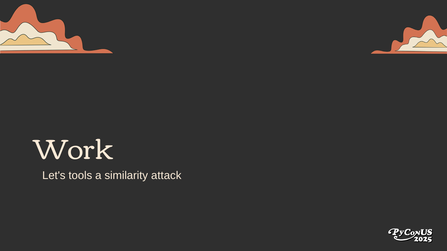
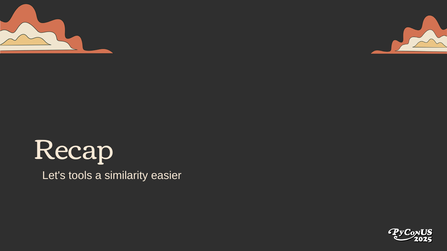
Work: Work -> Recap (74, 150)
attack: attack -> easier (166, 176)
